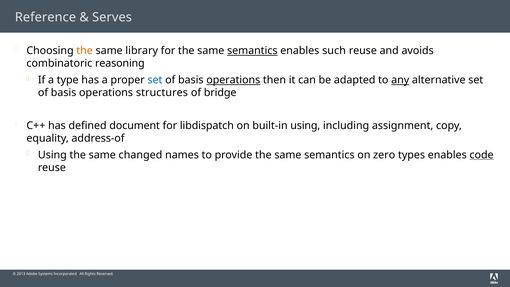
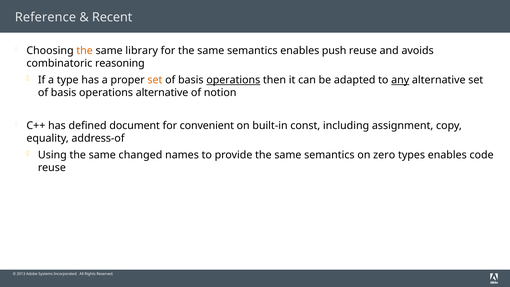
Serves: Serves -> Recent (112, 17)
semantics underline: present -> none (252, 51)
such: such -> push (334, 51)
set colour: blue -> orange (155, 80)
operations structures: structures -> alternative (162, 93)
bridge: bridge -> notion (220, 93)
libdispatch: libdispatch -> convenient (207, 126)
built-in using: using -> const (305, 126)
code underline: present -> none (482, 155)
